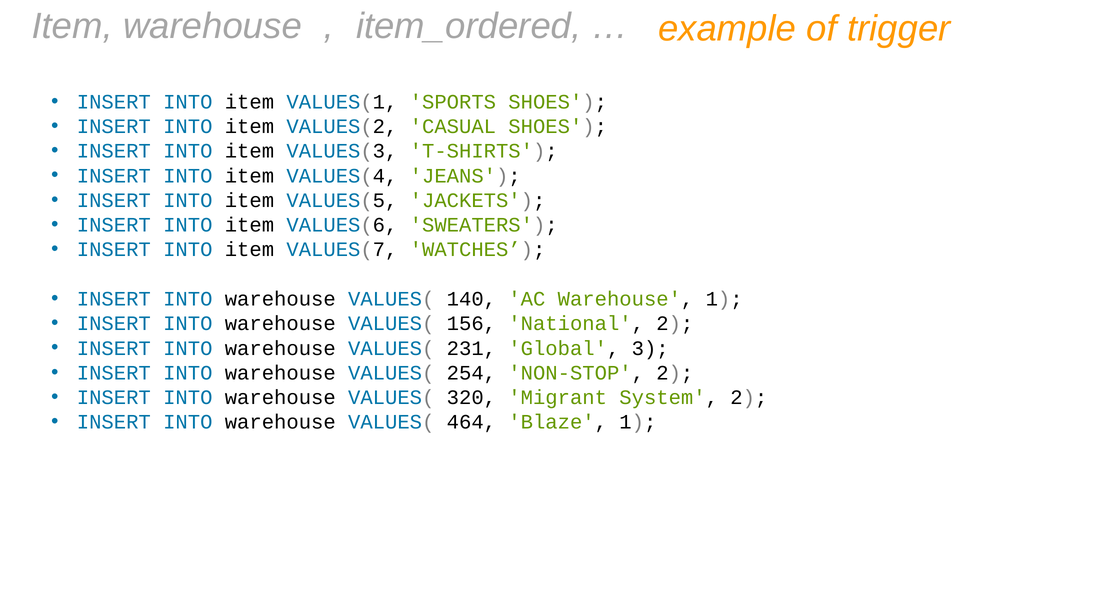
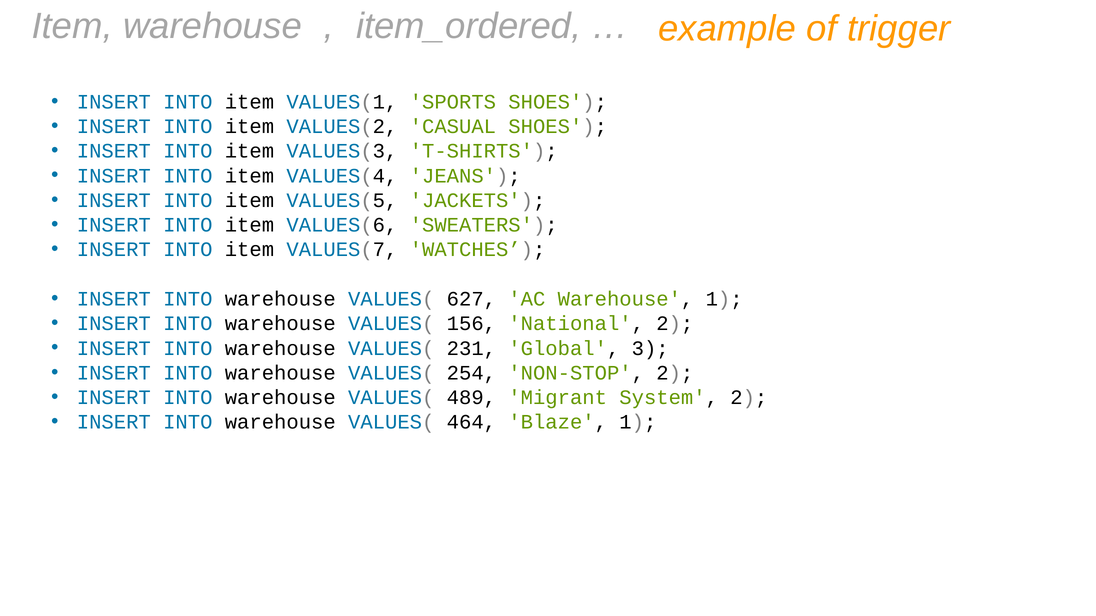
140: 140 -> 627 (471, 299)
320: 320 -> 489 (471, 398)
